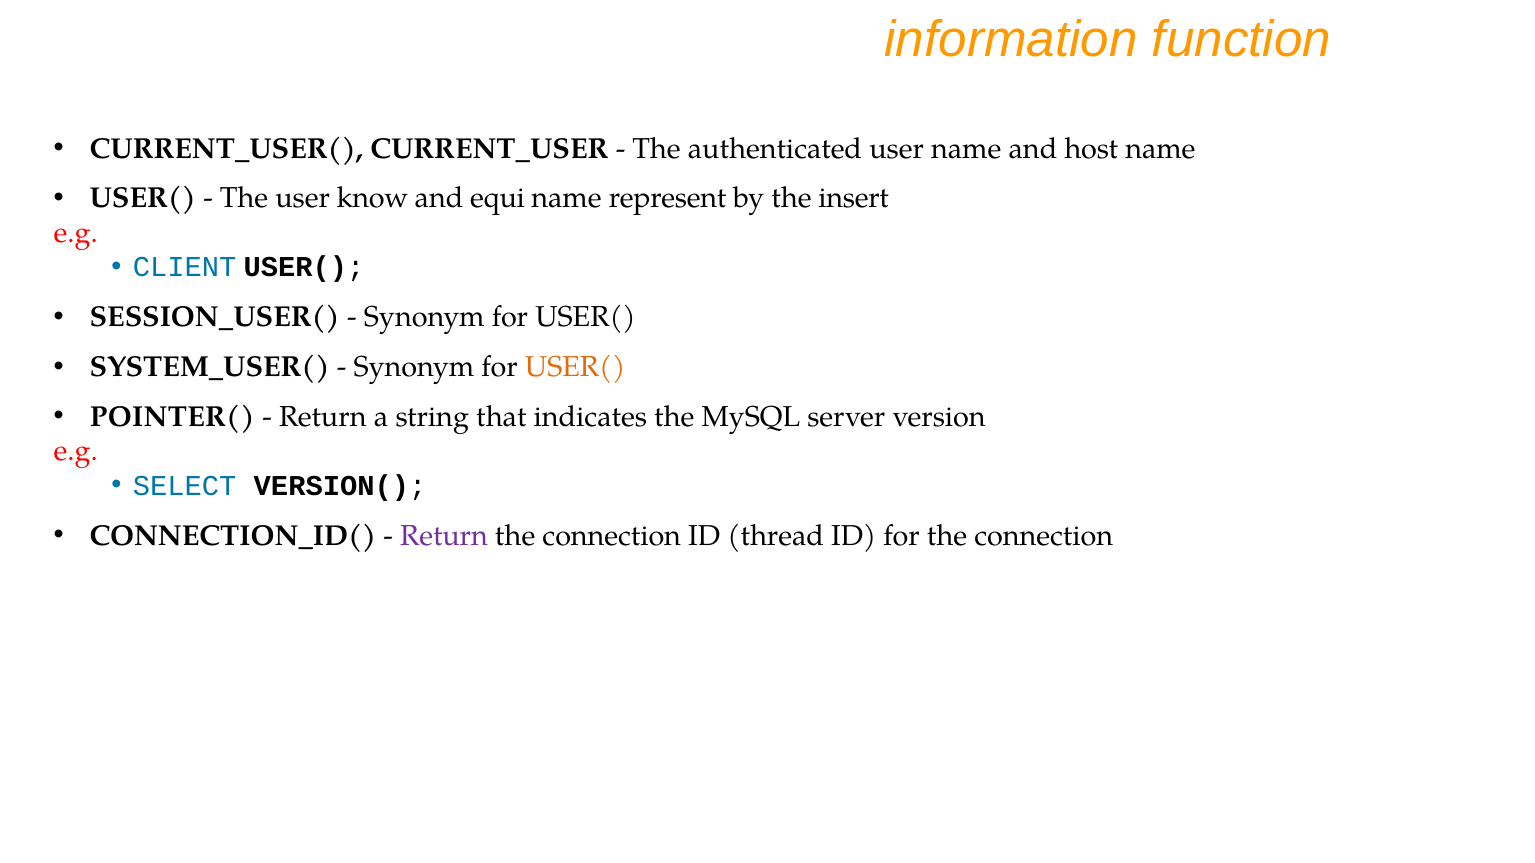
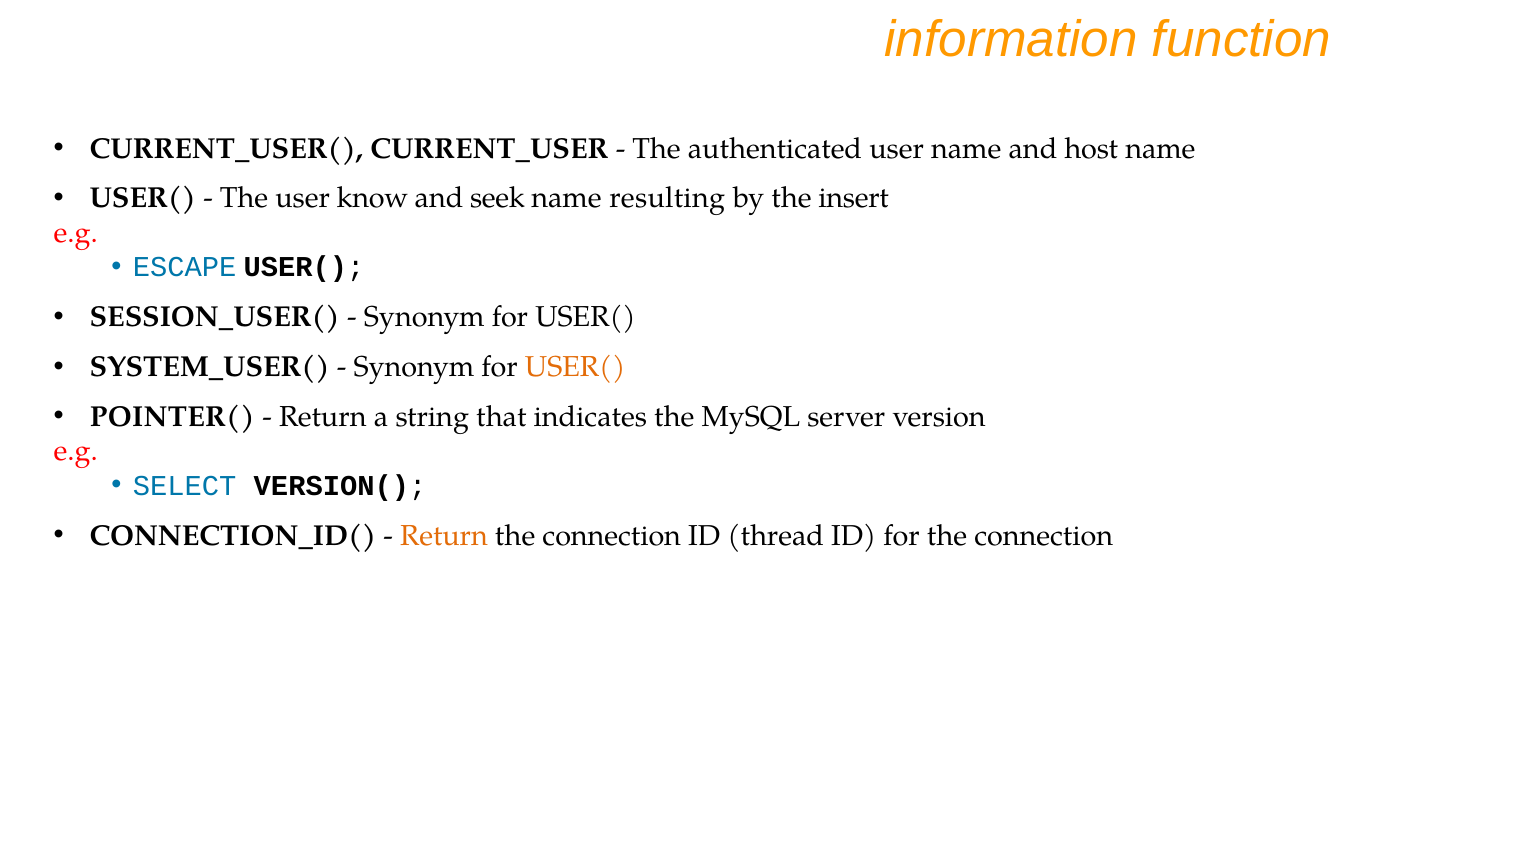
equi: equi -> seek (498, 198)
represent: represent -> resulting (667, 198)
CLIENT: CLIENT -> ESCAPE (185, 268)
Return colour: purple -> orange (444, 536)
